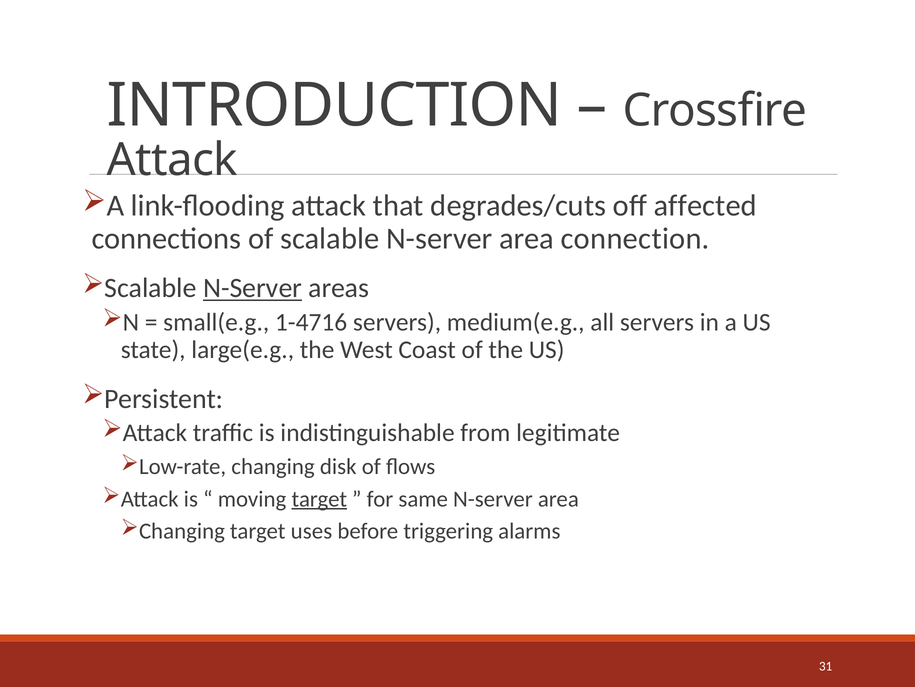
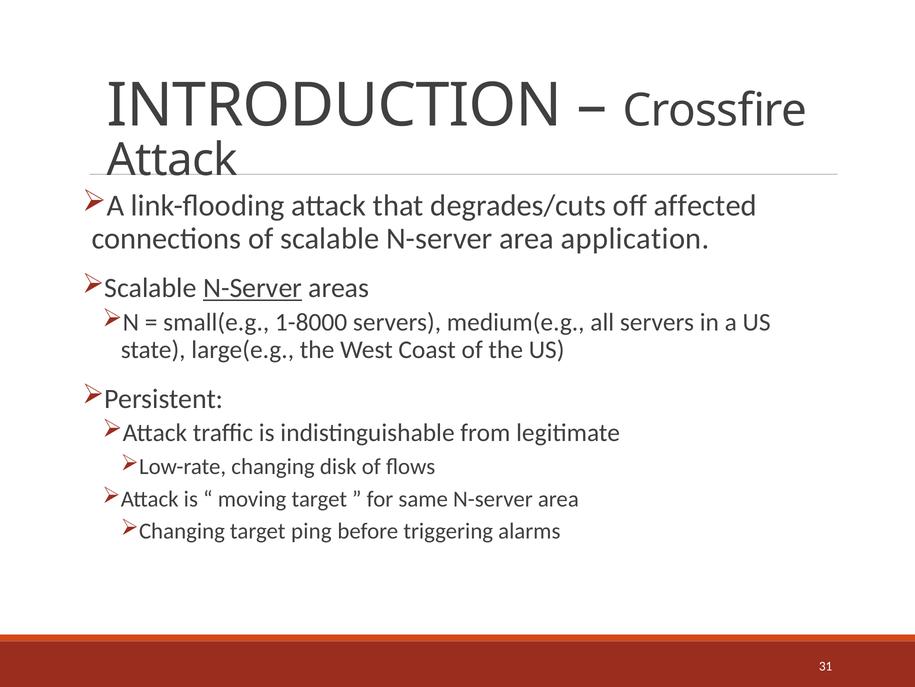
connection: connection -> application (635, 238)
1-4716: 1-4716 -> 1-8000 (311, 322)
target underline: present -> none (319, 498)
uses: uses -> ping (311, 531)
